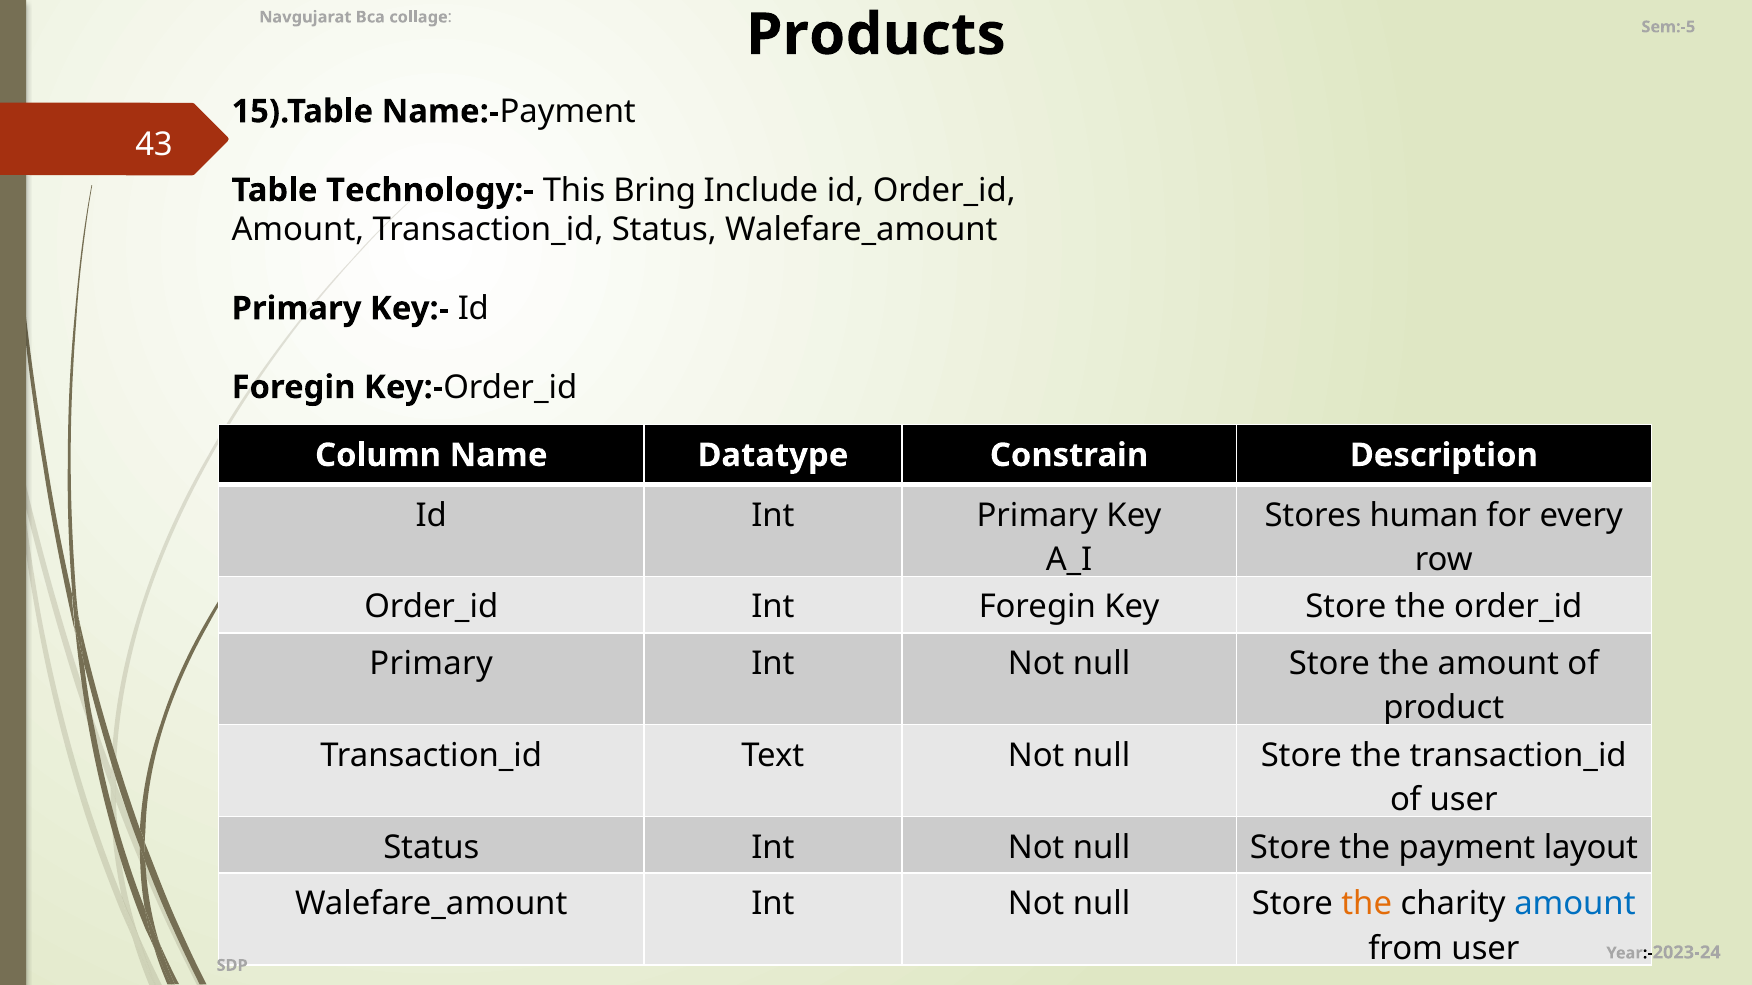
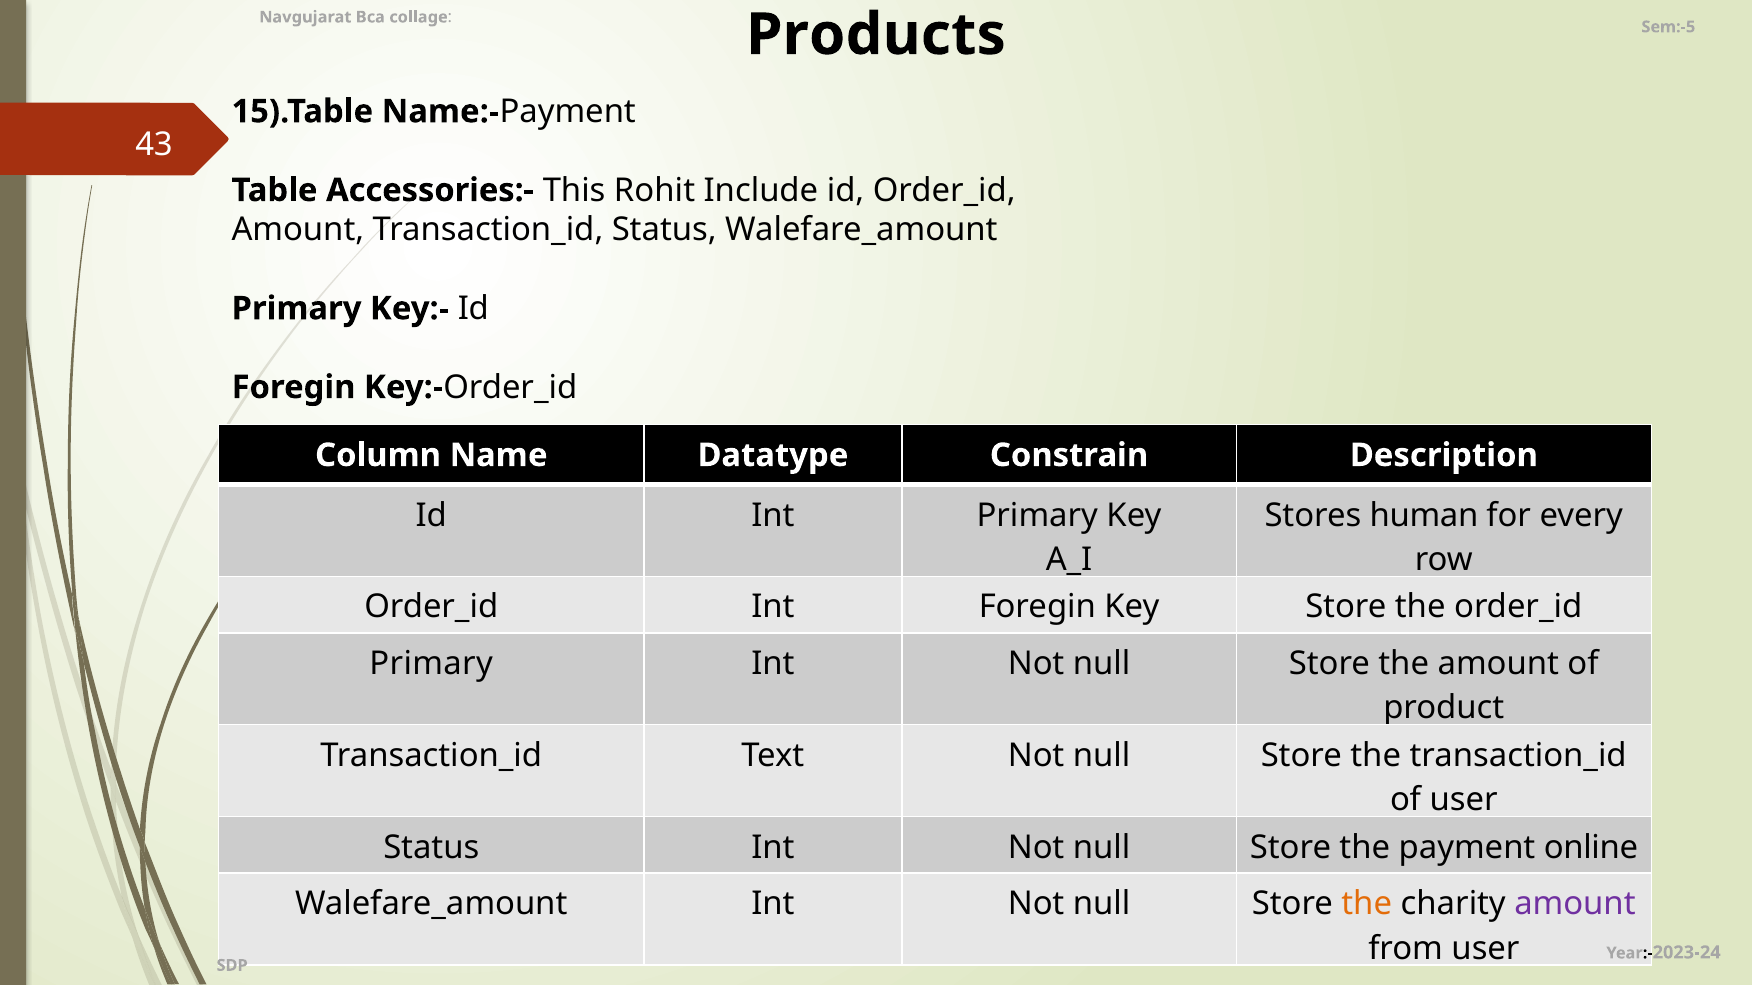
Technology:-: Technology:- -> Accessories:- (430, 190)
Bring: Bring -> Rohit (655, 190)
layout: layout -> online (1591, 848)
amount colour: blue -> purple (1575, 904)
